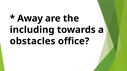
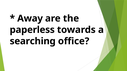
including: including -> paperless (32, 30)
obstacles: obstacles -> searching (33, 41)
